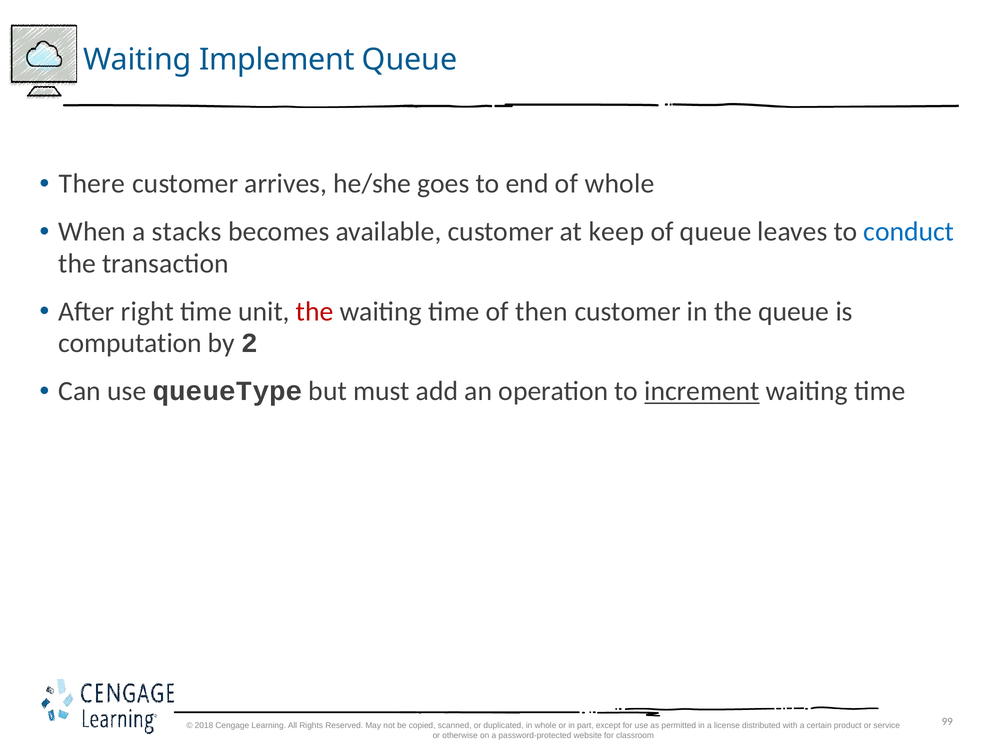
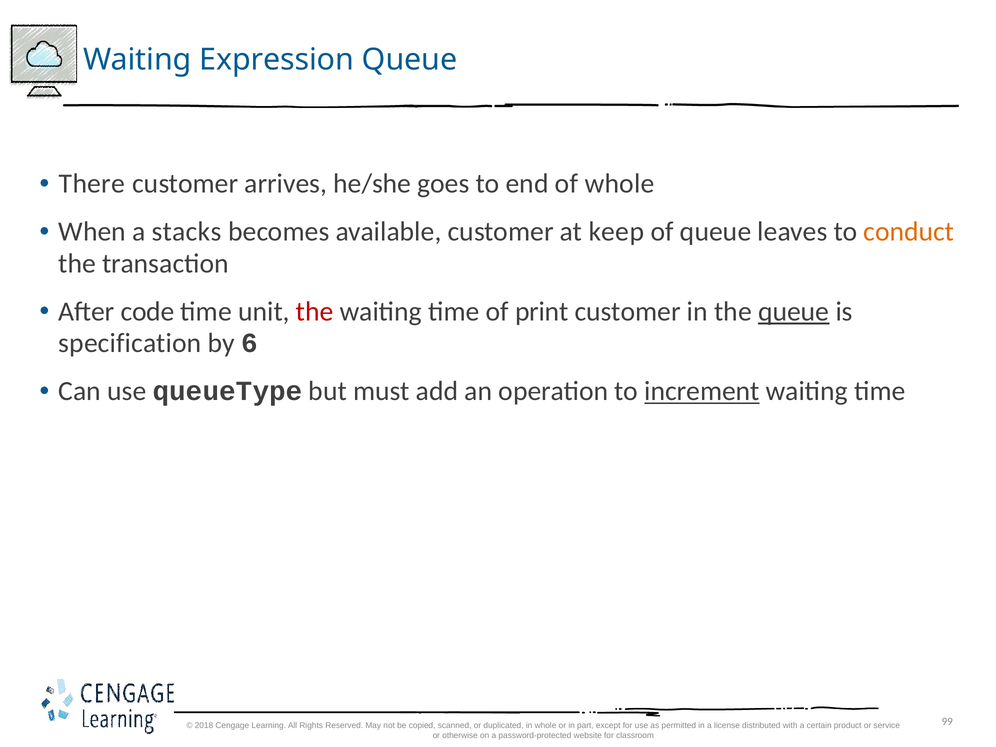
Implement: Implement -> Expression (277, 60)
conduct colour: blue -> orange (909, 232)
right: right -> code (148, 312)
then: then -> print (542, 312)
queue underline: none -> present (794, 312)
computation: computation -> specification (130, 343)
2: 2 -> 6 (250, 343)
